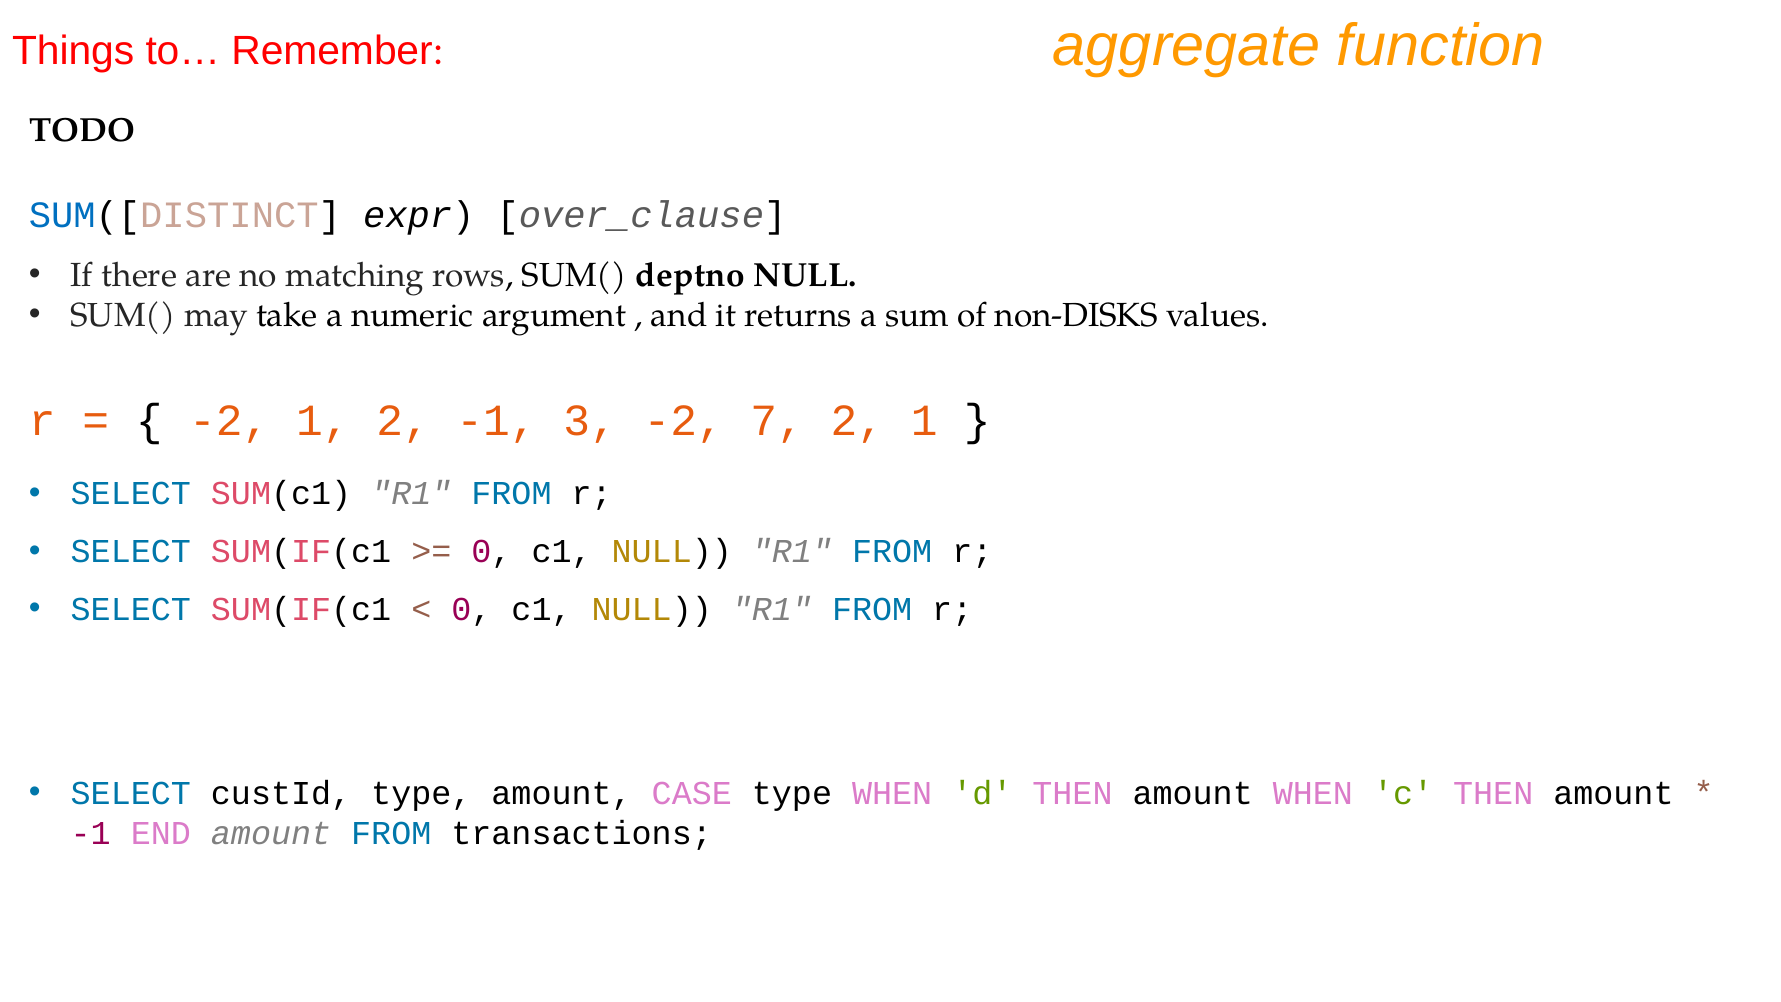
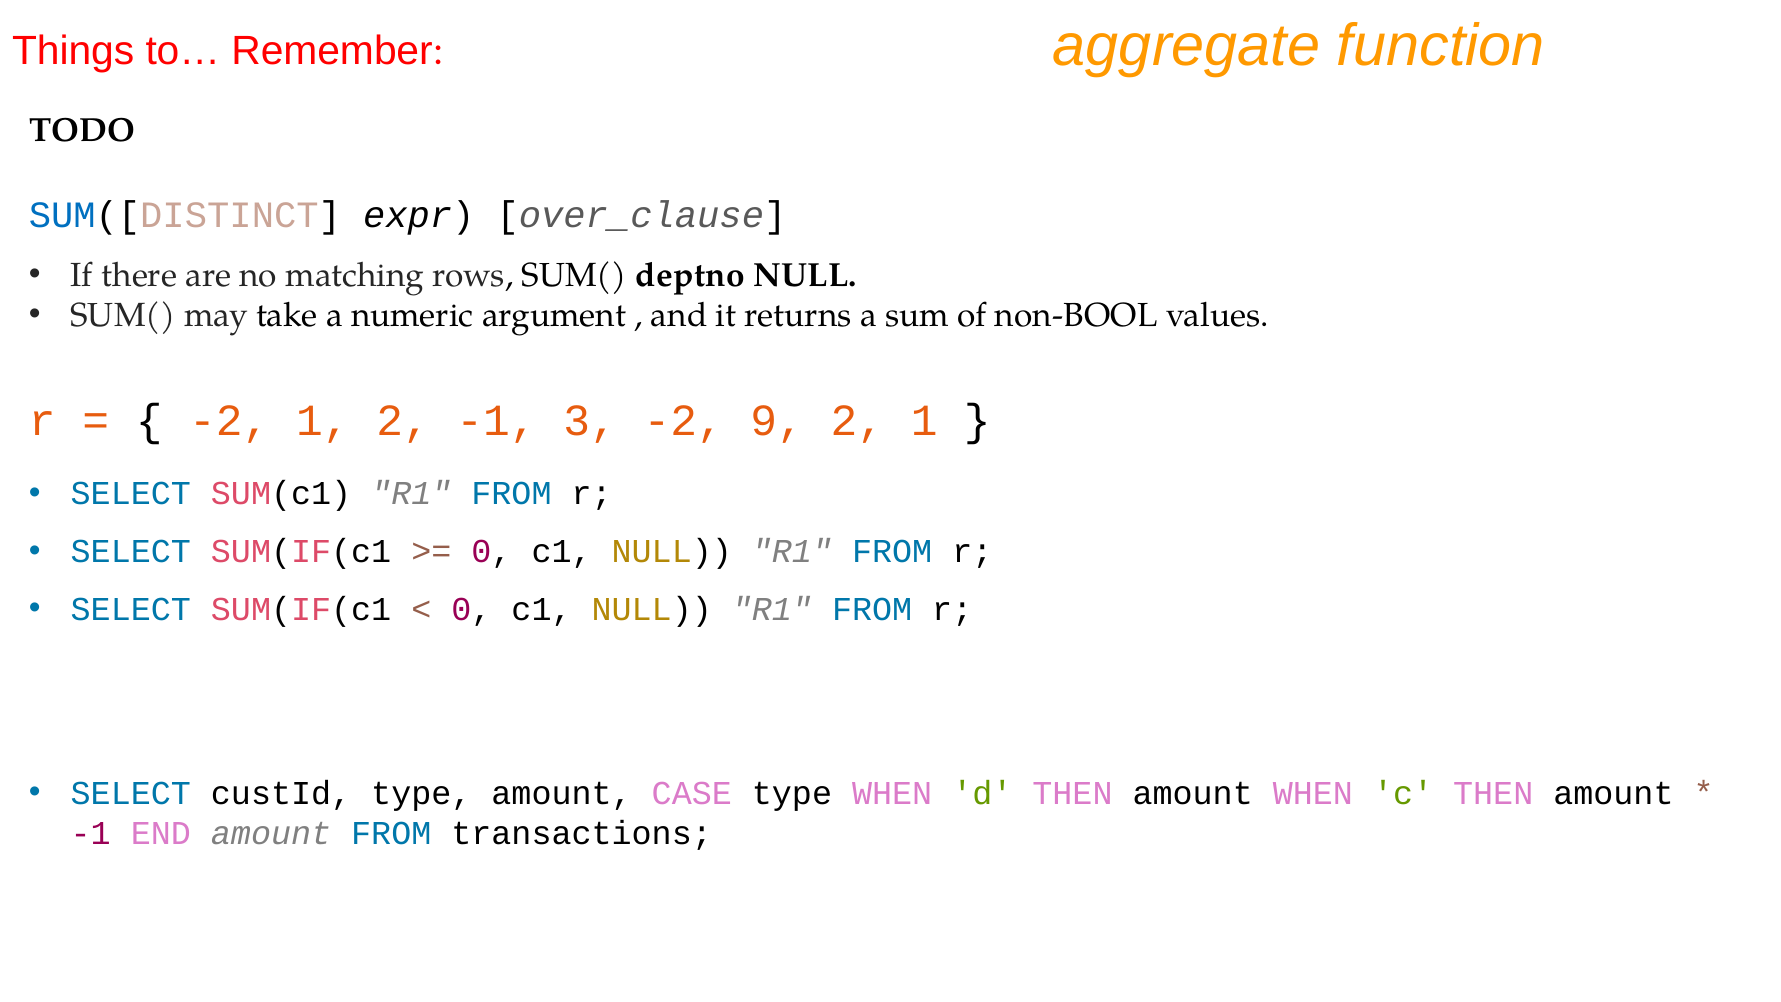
non-DISKS: non-DISKS -> non-BOOL (1076, 315)
7: 7 -> 9 (777, 421)
